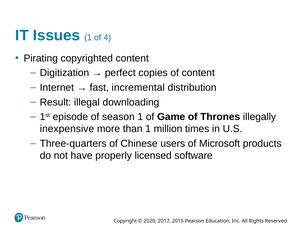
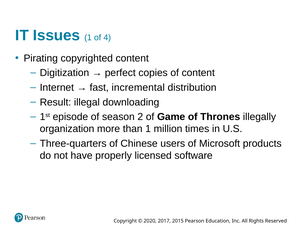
season 1: 1 -> 2 (140, 117)
inexpensive: inexpensive -> organization (67, 129)
